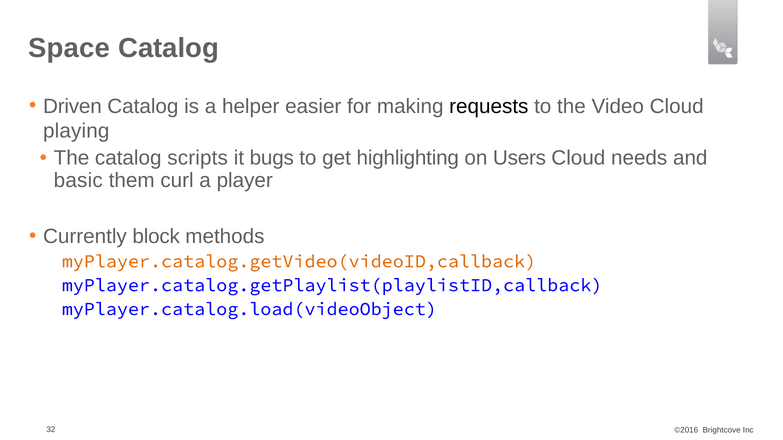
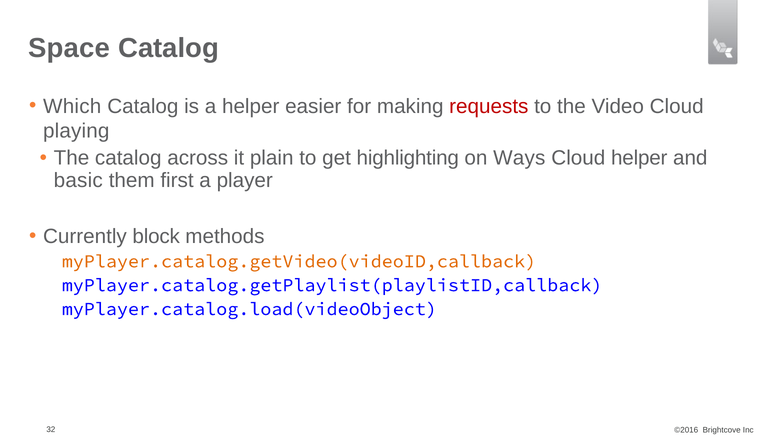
Driven: Driven -> Which (72, 106)
requests colour: black -> red (489, 106)
scripts: scripts -> across (198, 158)
bugs: bugs -> plain (272, 158)
Users: Users -> Ways (519, 158)
Cloud needs: needs -> helper (639, 158)
curl: curl -> first (177, 181)
